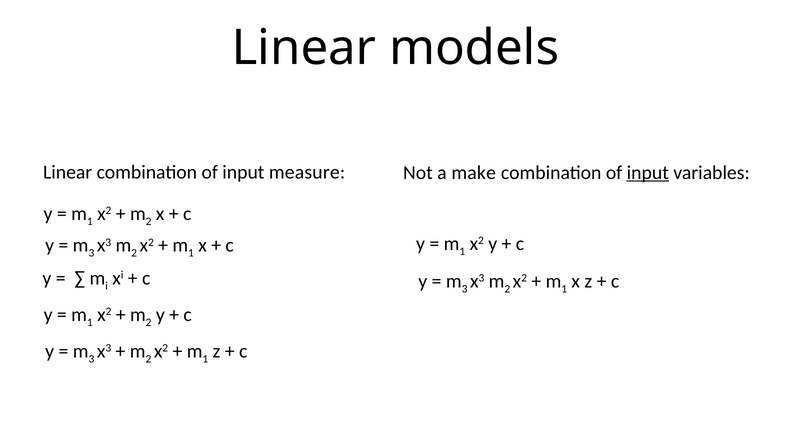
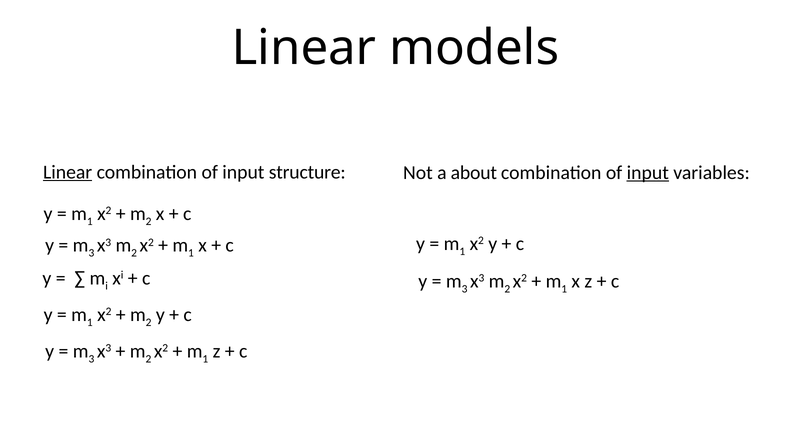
Linear underline: none -> present (68, 172)
measure: measure -> structure (307, 172)
make: make -> about (474, 173)
